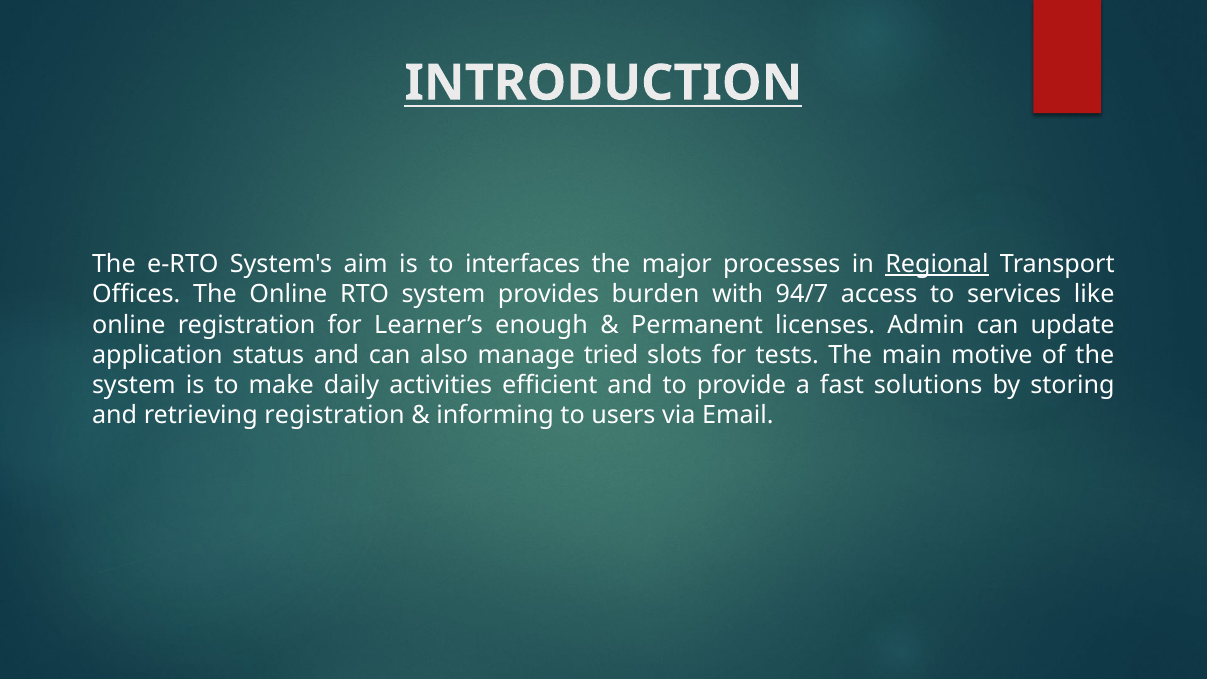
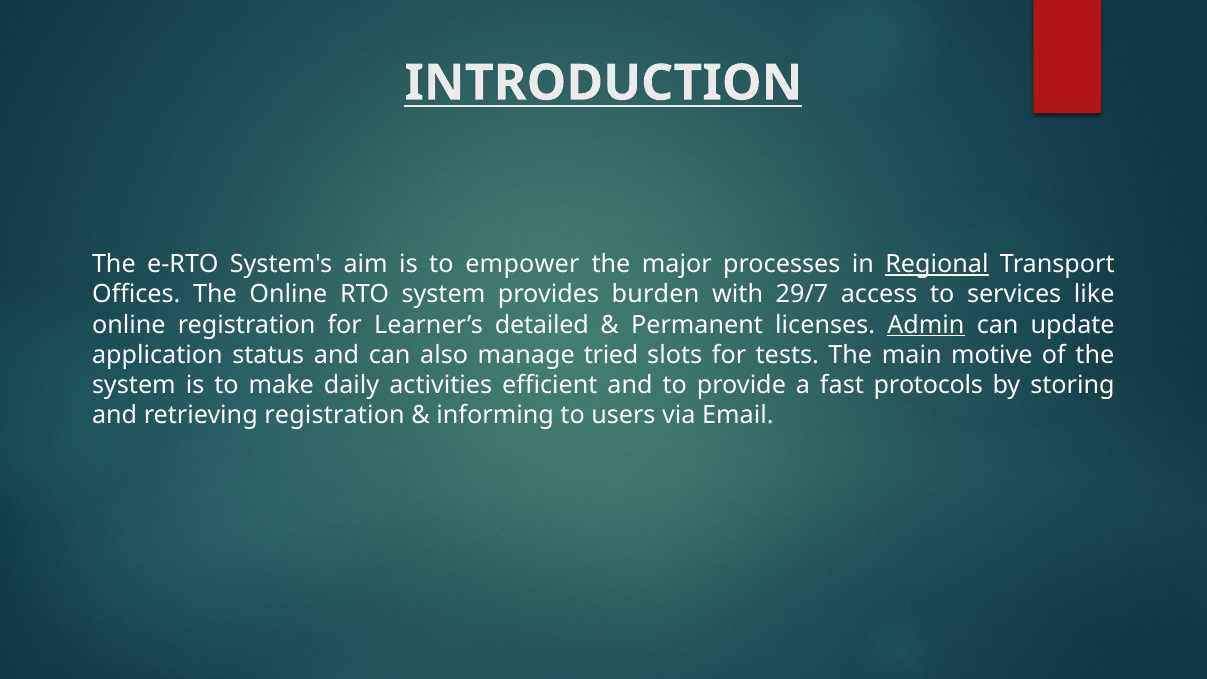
interfaces: interfaces -> empower (522, 264)
94/7: 94/7 -> 29/7 (802, 295)
enough: enough -> detailed (542, 325)
Admin underline: none -> present (926, 325)
solutions: solutions -> protocols (928, 385)
